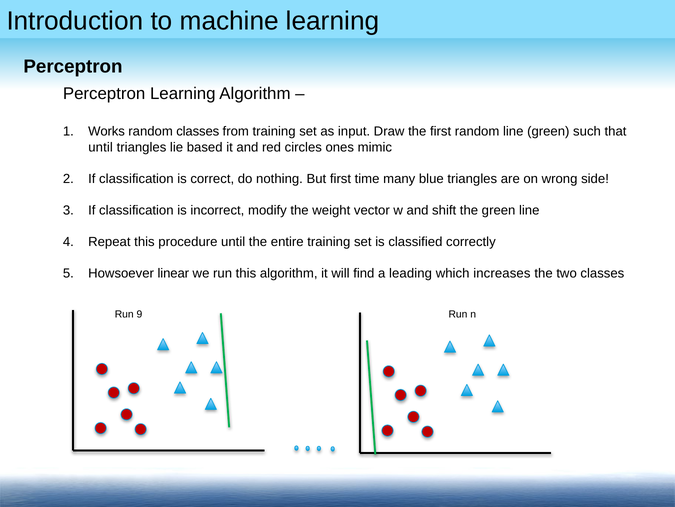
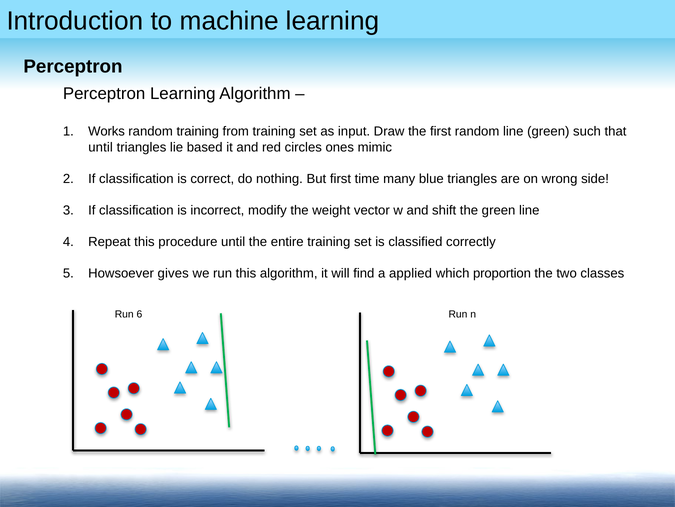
random classes: classes -> training (198, 131)
linear: linear -> gives (173, 273)
leading: leading -> applied (411, 273)
increases: increases -> proportion (502, 273)
9: 9 -> 6 (139, 314)
